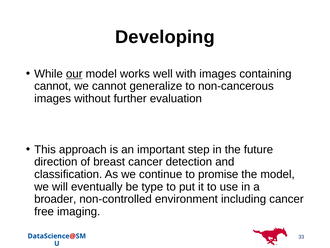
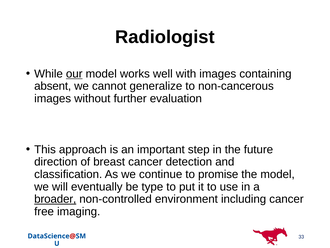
Developing: Developing -> Radiologist (165, 37)
cannot: cannot -> absent (53, 86)
broader underline: none -> present (55, 199)
